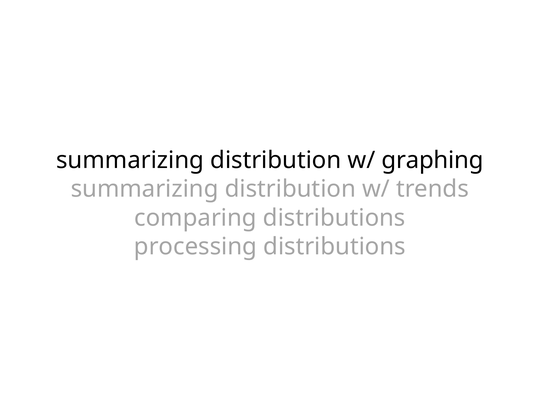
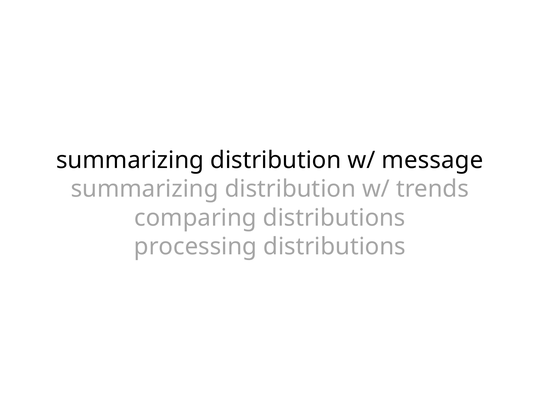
graphing: graphing -> message (432, 160)
